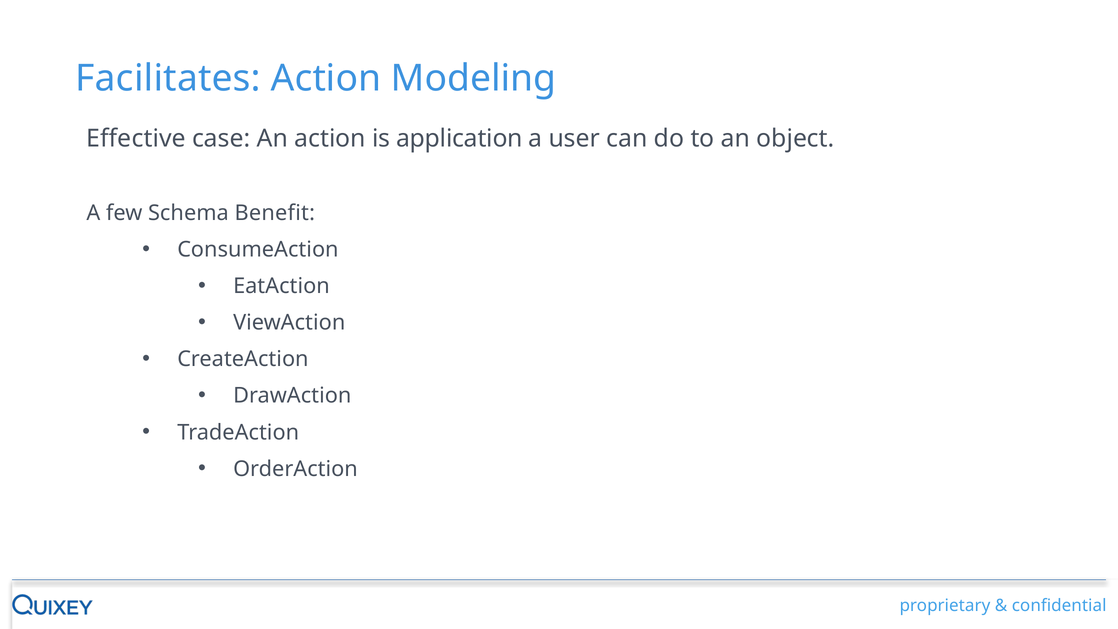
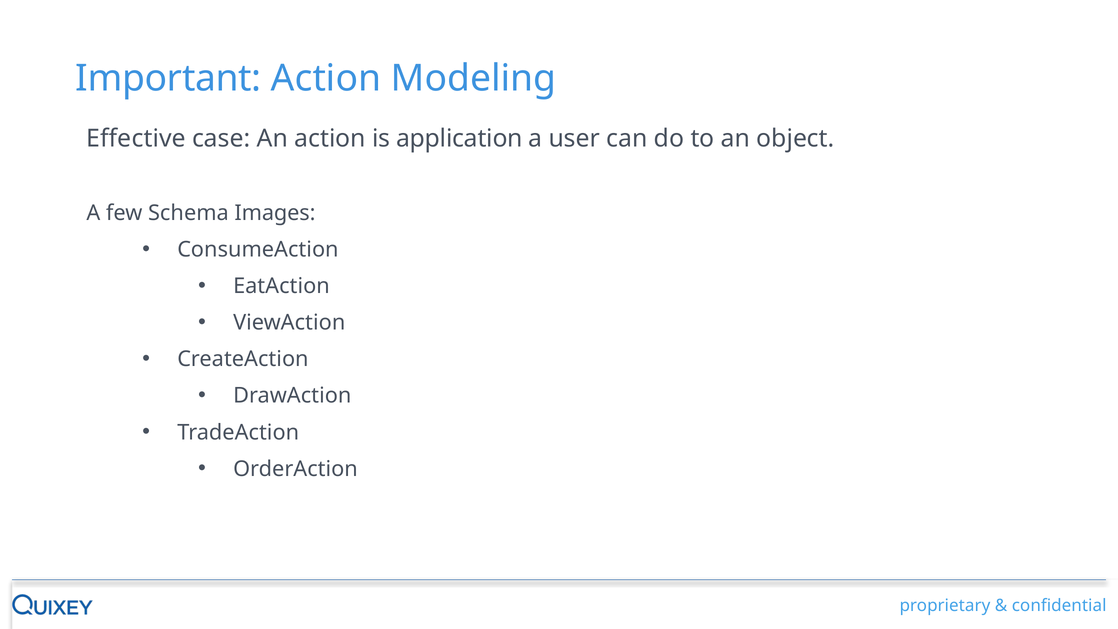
Facilitates: Facilitates -> Important (168, 78)
Benefit: Benefit -> Images (275, 213)
